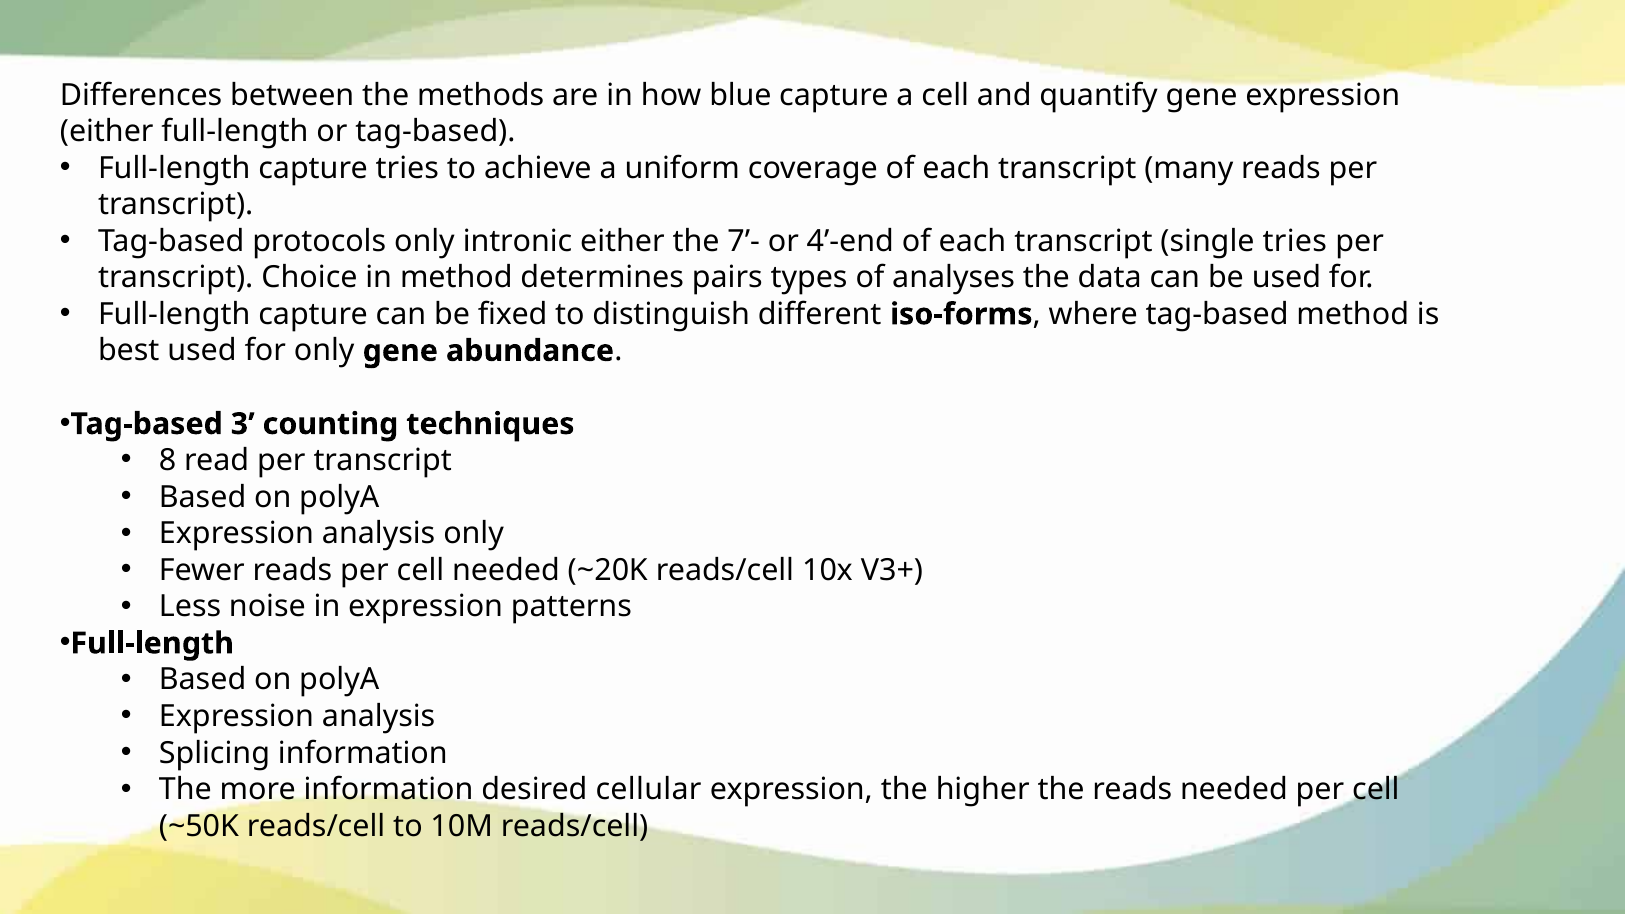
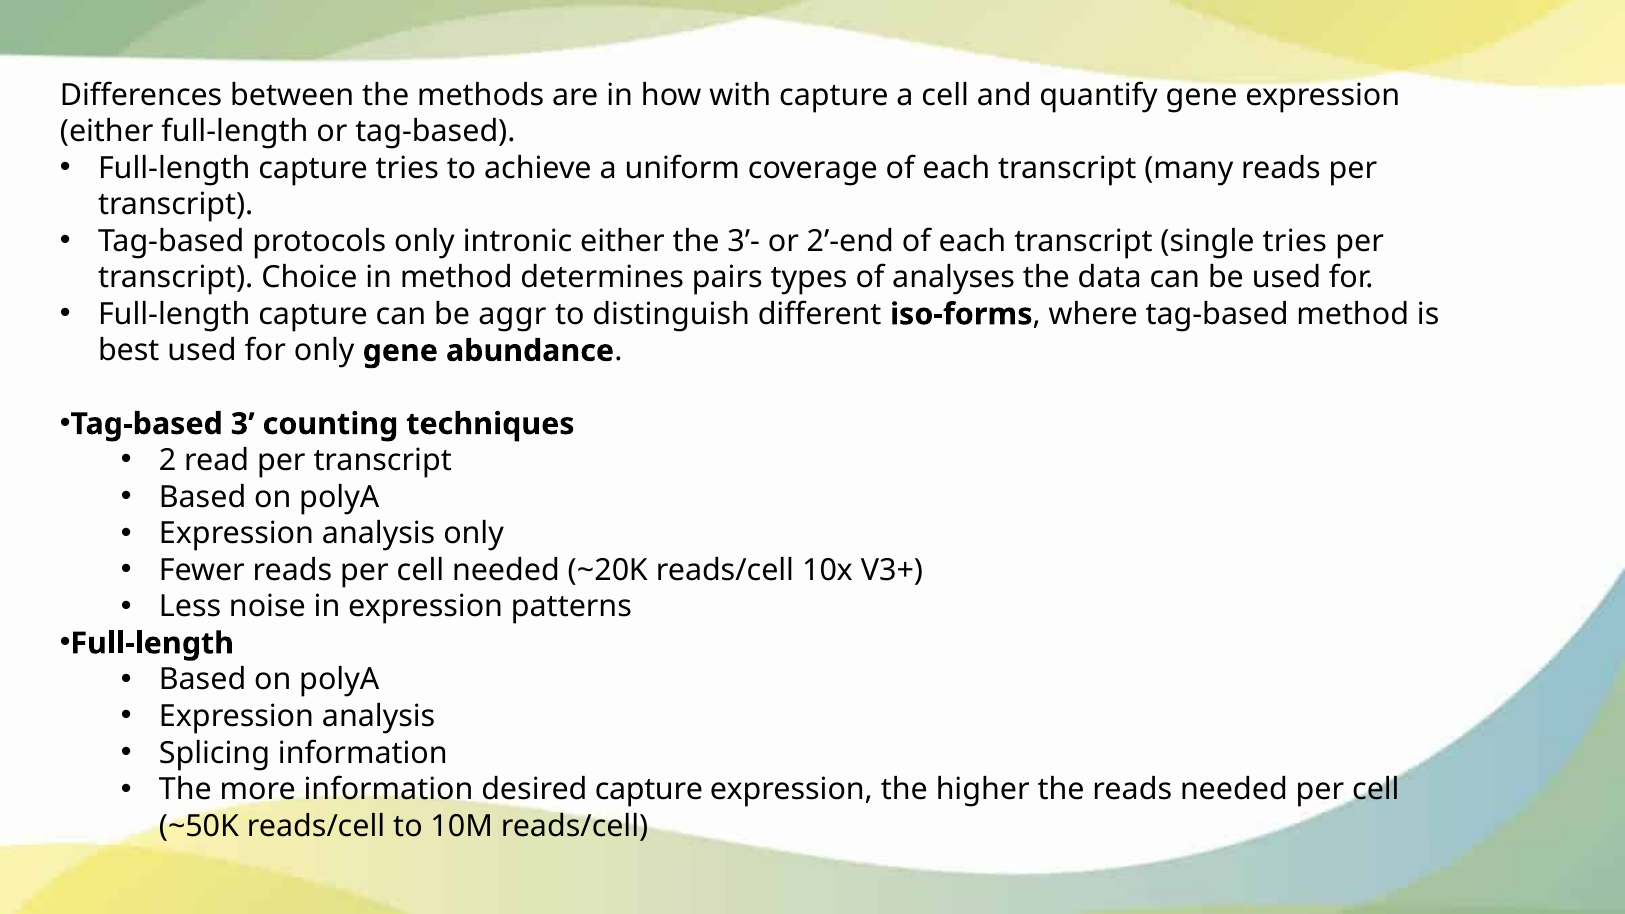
blue: blue -> with (740, 95)
7’-: 7’- -> 3’- (744, 241)
4’-end: 4’-end -> 2’-end (850, 241)
fixed: fixed -> aggr (512, 314)
8: 8 -> 2 (168, 461)
desired cellular: cellular -> capture (649, 790)
